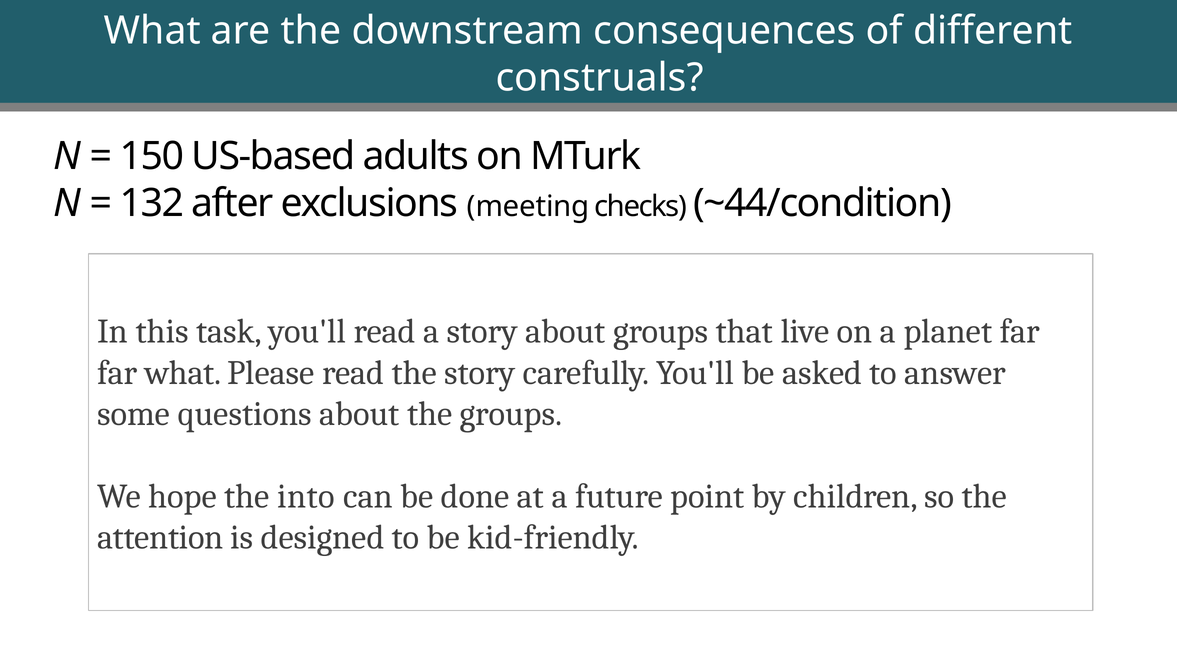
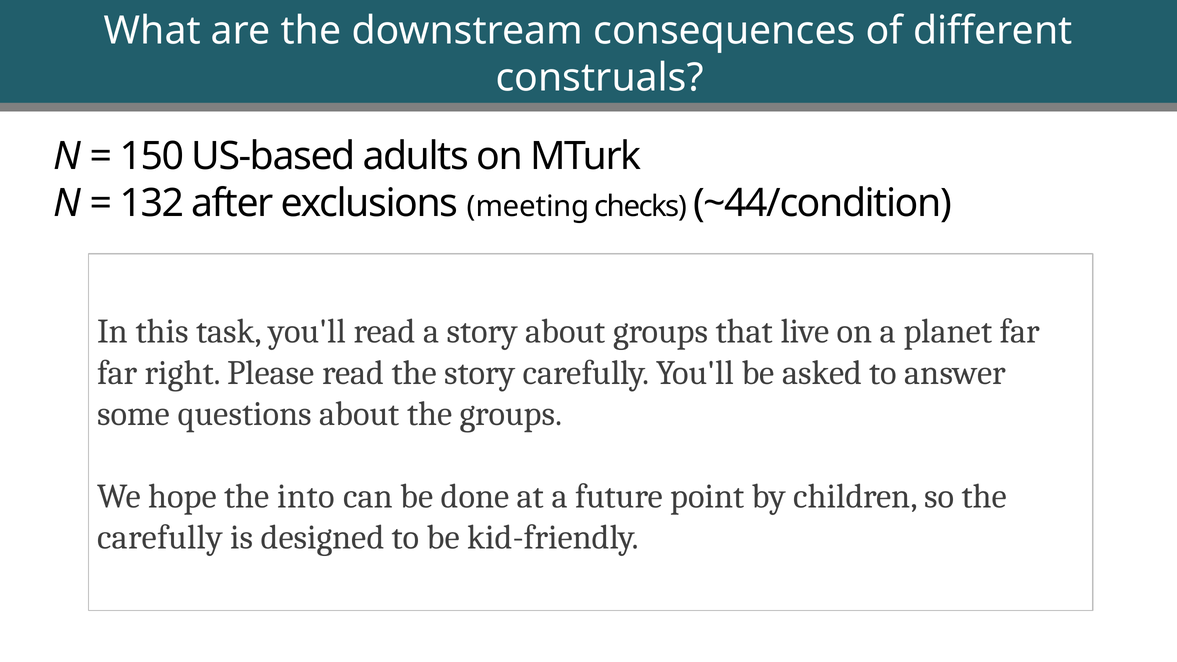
far what: what -> right (183, 373)
attention: attention -> carefully (160, 538)
